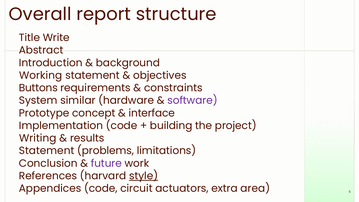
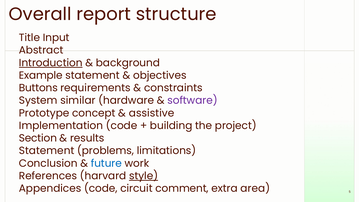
Write: Write -> Input (56, 38)
Introduction underline: none -> present (51, 63)
Working: Working -> Example (41, 75)
interface: interface -> assistive (152, 113)
Writing: Writing -> Section (38, 138)
future colour: purple -> blue (106, 163)
actuators: actuators -> comment (182, 188)
